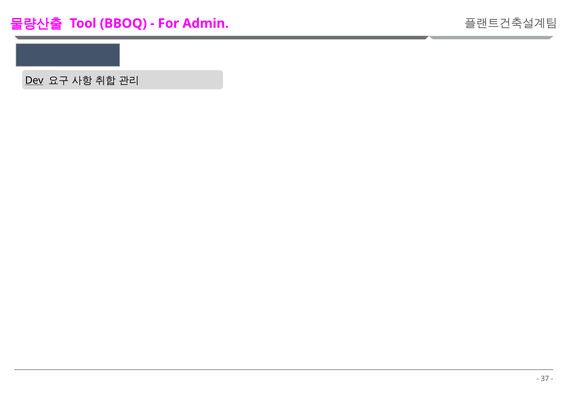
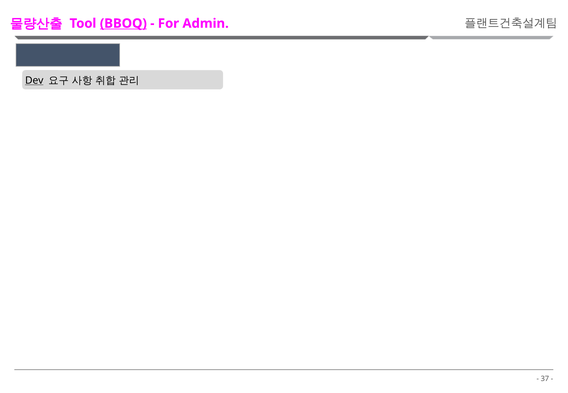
BBOQ underline: none -> present (123, 23)
